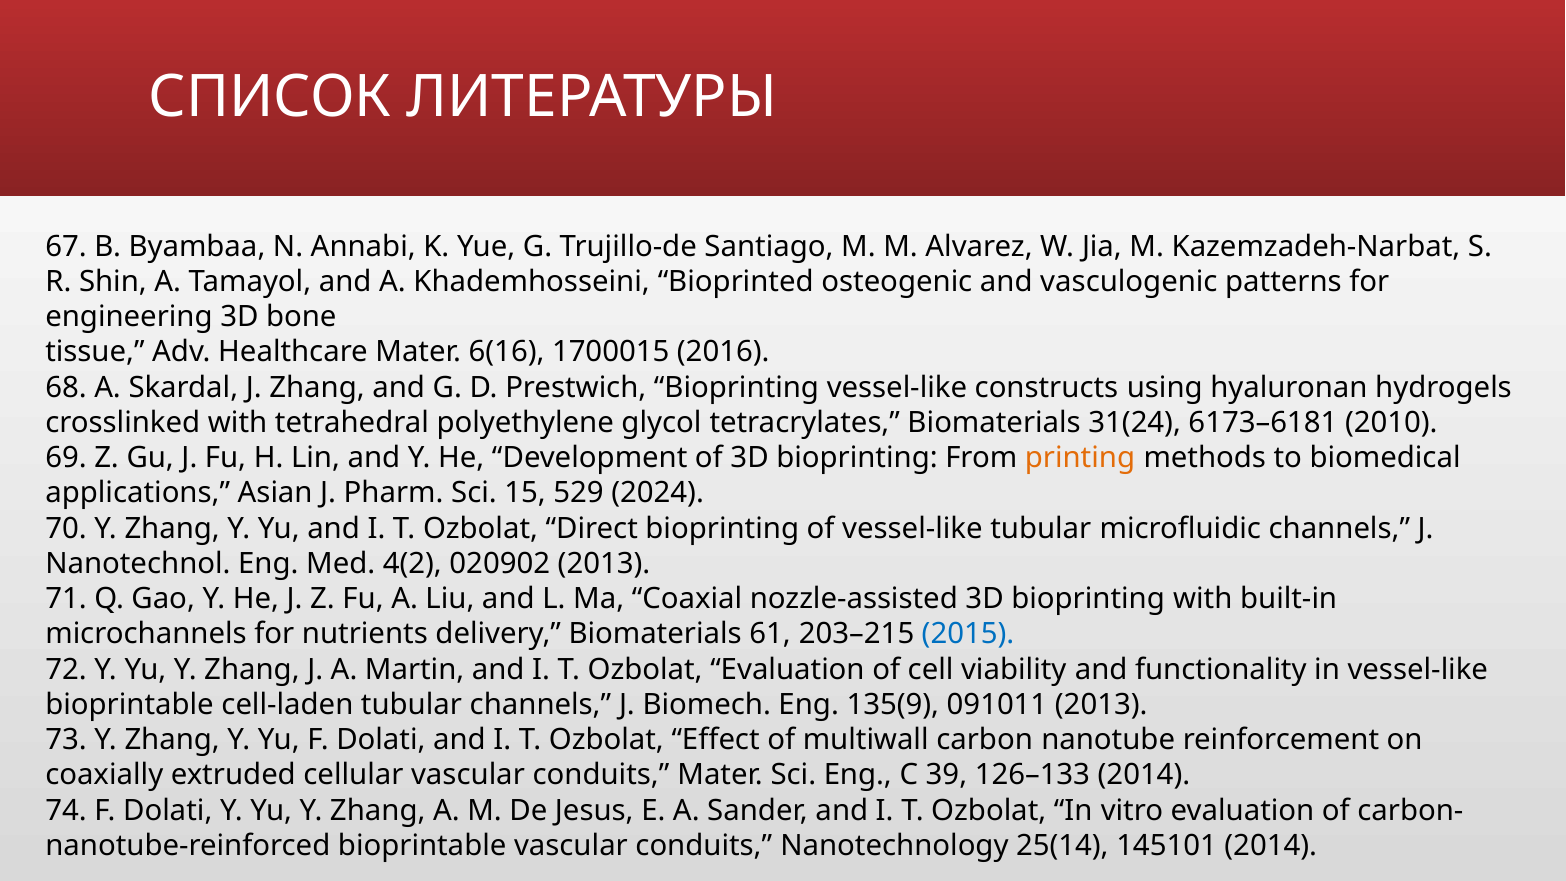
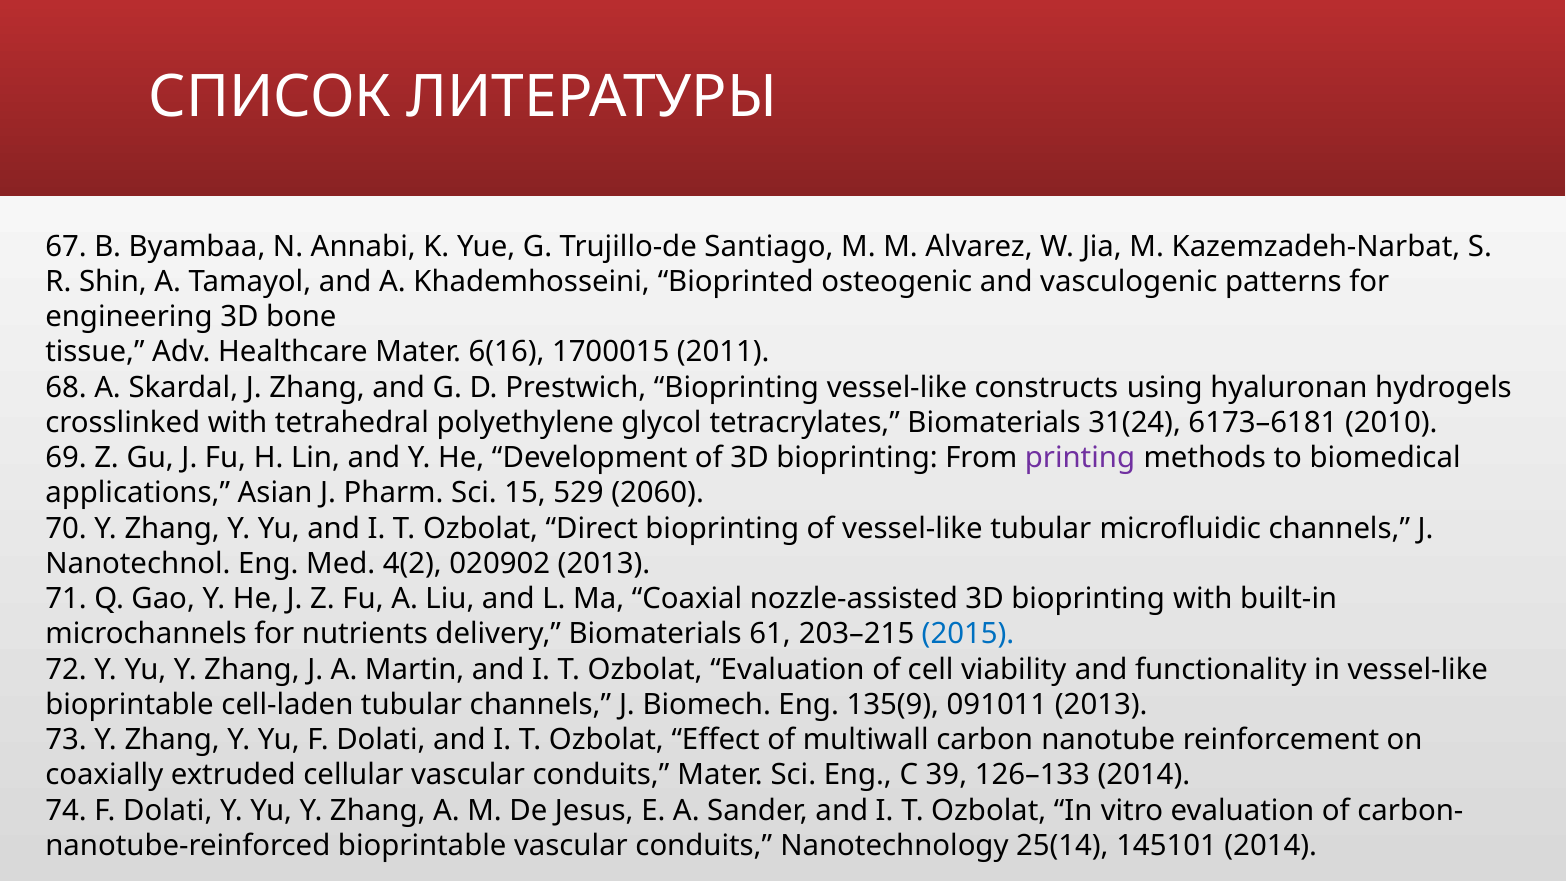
2016: 2016 -> 2011 (723, 352)
printing colour: orange -> purple (1080, 458)
2024: 2024 -> 2060 (658, 493)
